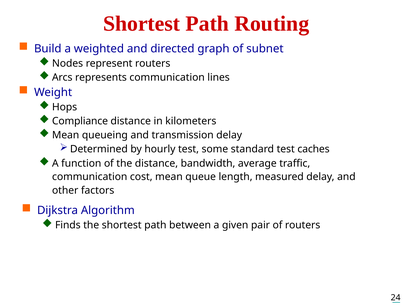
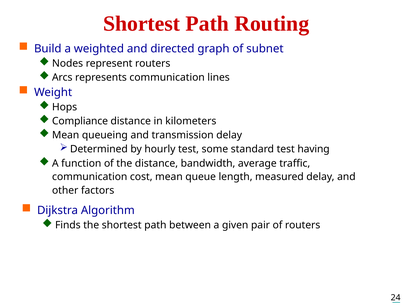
caches: caches -> having (314, 149)
